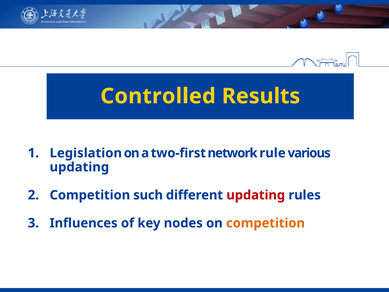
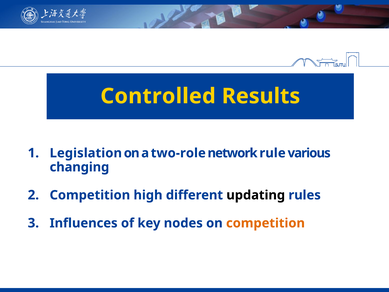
two-first: two-first -> two-role (178, 153)
updating: updating -> changing (79, 167)
such: such -> high (148, 195)
updating colour: red -> black (256, 195)
